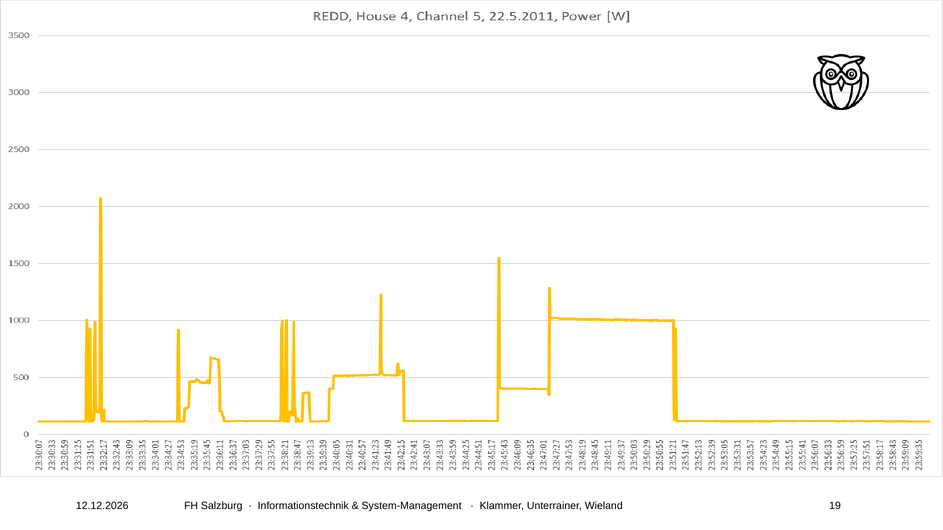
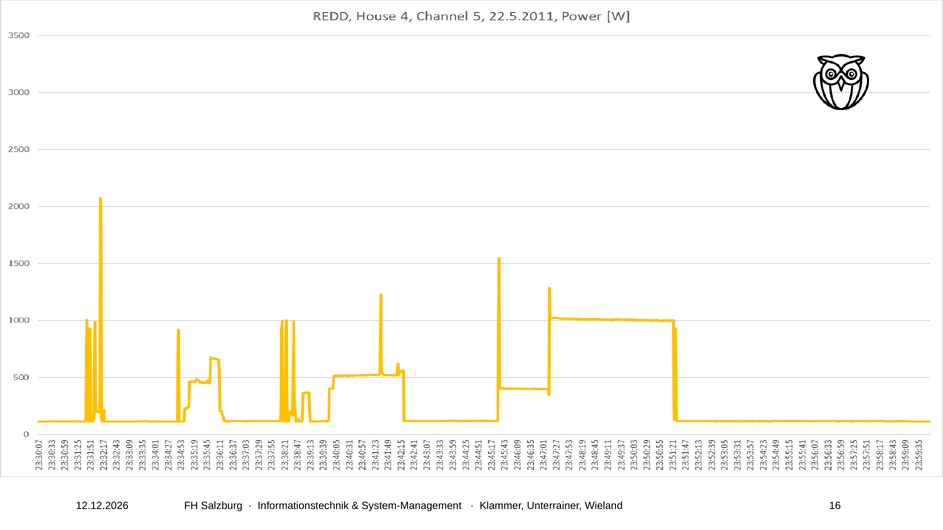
19: 19 -> 16 (835, 506)
